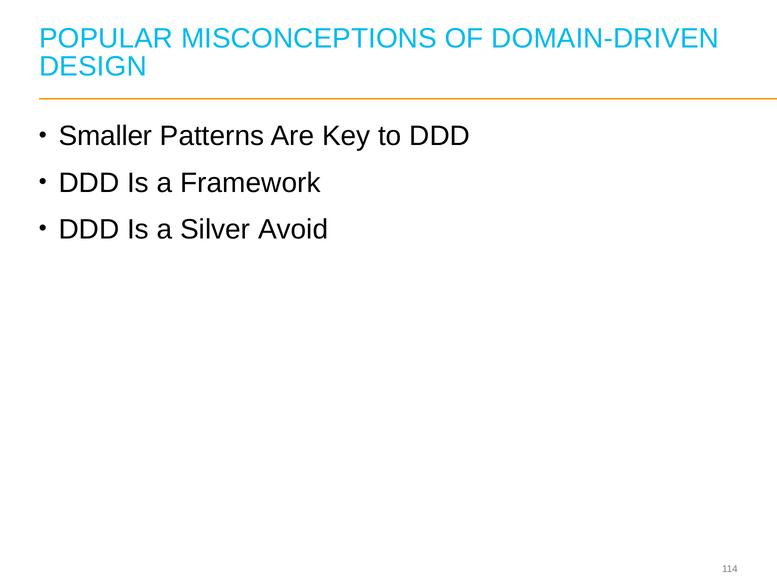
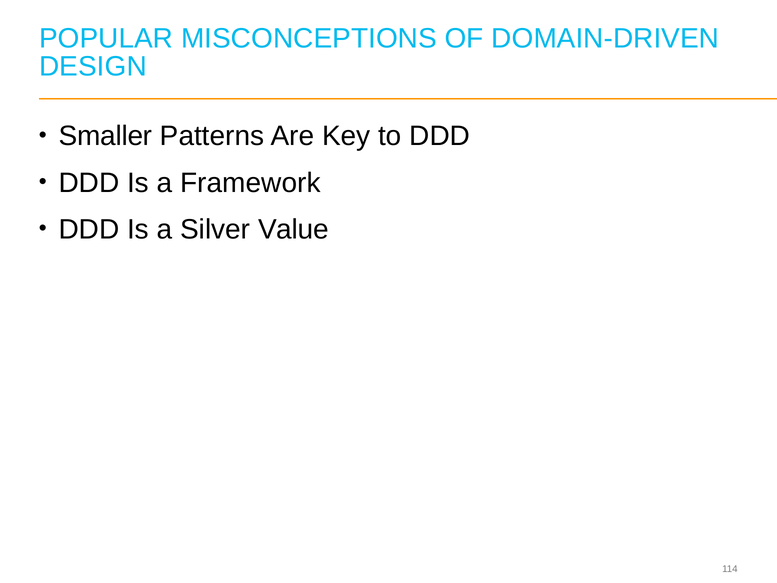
Avoid: Avoid -> Value (293, 229)
